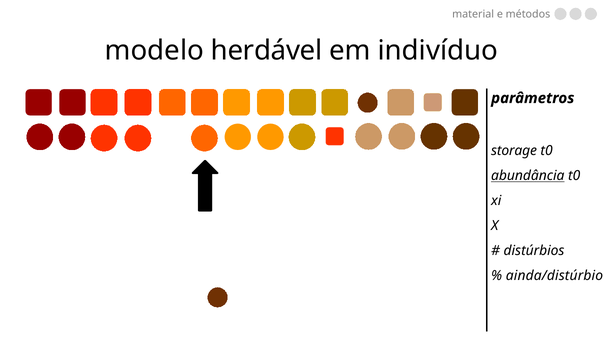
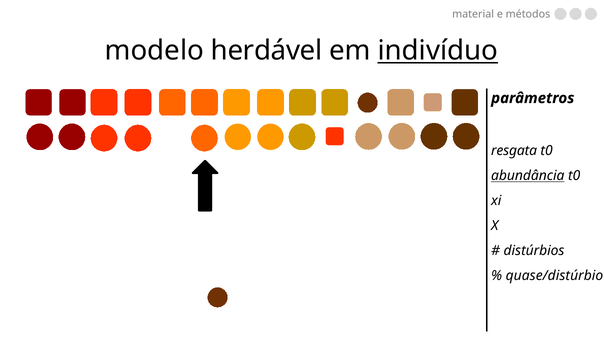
indivíduo underline: none -> present (438, 51)
storage: storage -> resgata (514, 151)
ainda/distúrbio: ainda/distúrbio -> quase/distúrbio (554, 275)
